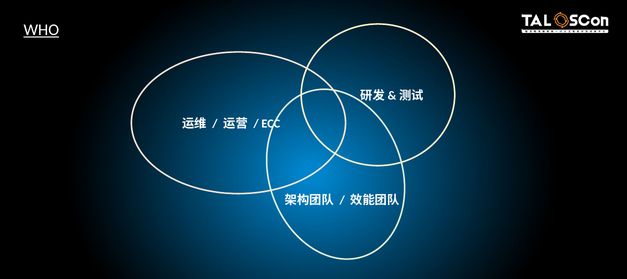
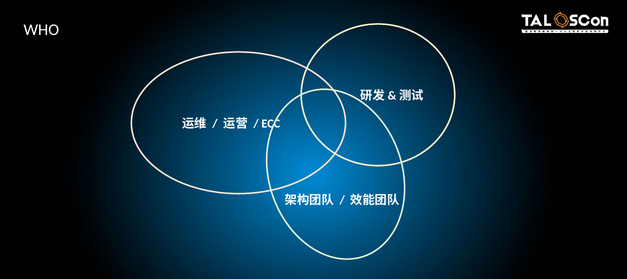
WHO underline: present -> none (41, 30)
